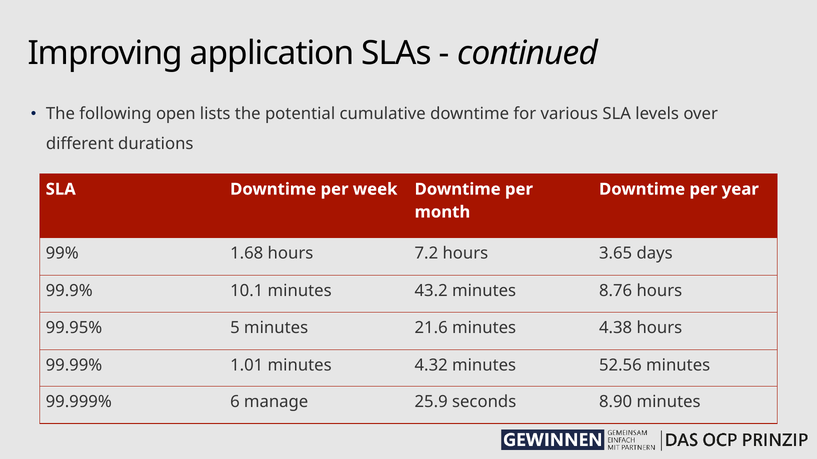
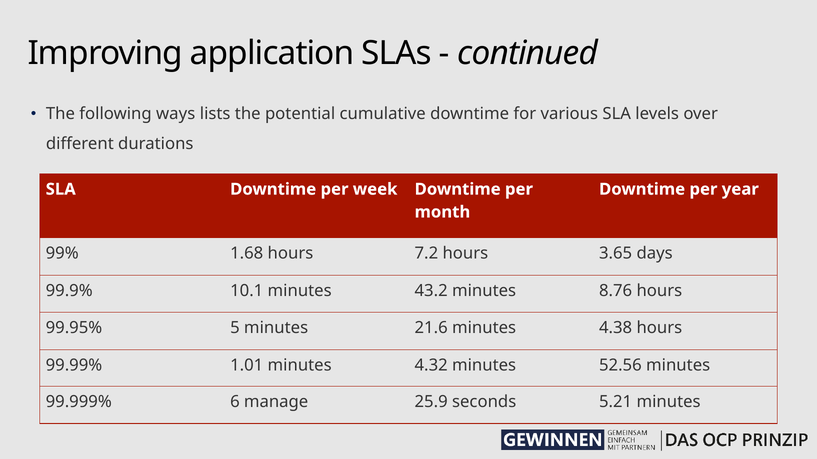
open: open -> ways (176, 114)
8.90: 8.90 -> 5.21 (616, 402)
